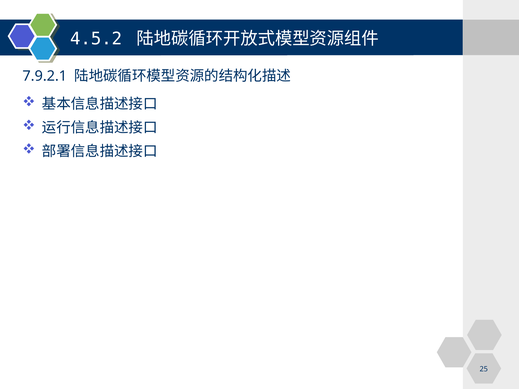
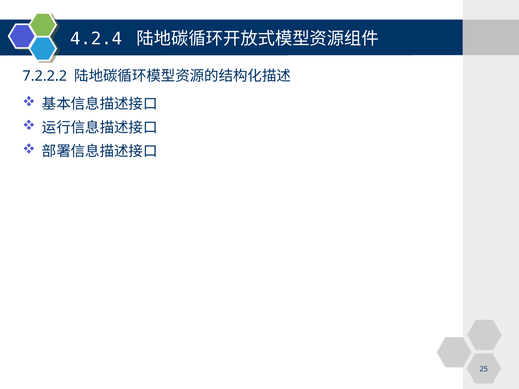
4.5.2: 4.5.2 -> 4.2.4 (96, 39)
7.9.2.1: 7.9.2.1 -> 7.2.2.2 (45, 76)
